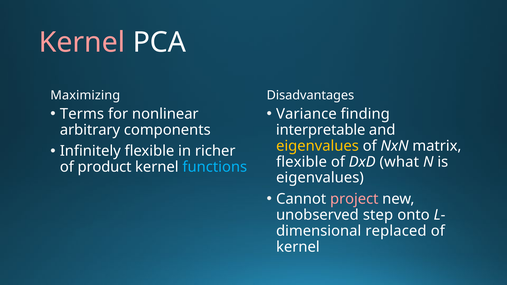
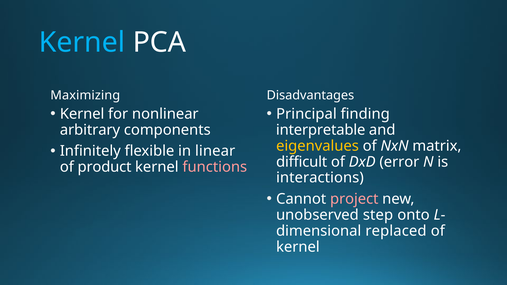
Kernel colour: pink -> light blue (82, 43)
Terms: Terms -> Kernel (82, 114)
Variance: Variance -> Principal (306, 114)
richer: richer -> linear (215, 151)
flexible: flexible -> difficult (302, 162)
what: what -> error (399, 162)
functions colour: light blue -> pink (215, 167)
eigenvalues: eigenvalues -> interactions (320, 178)
